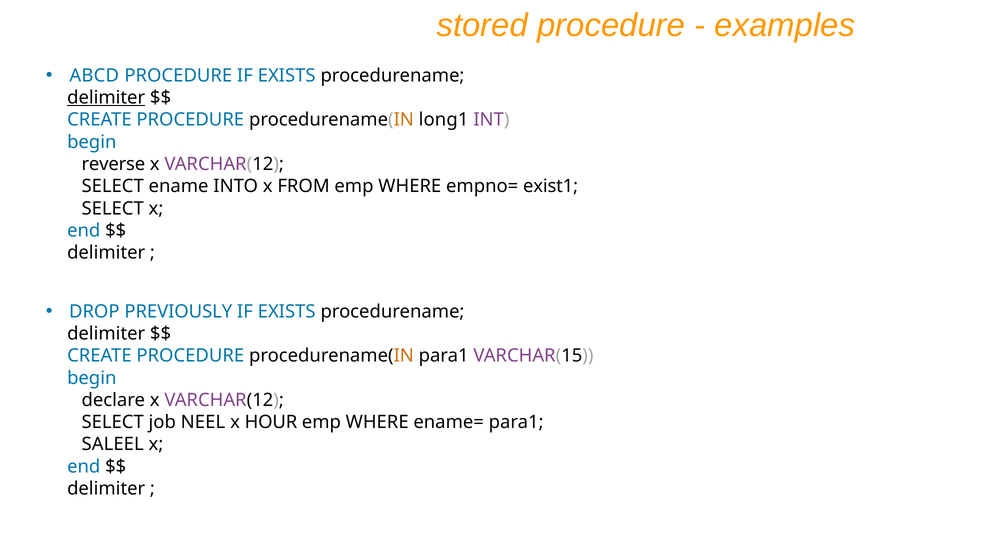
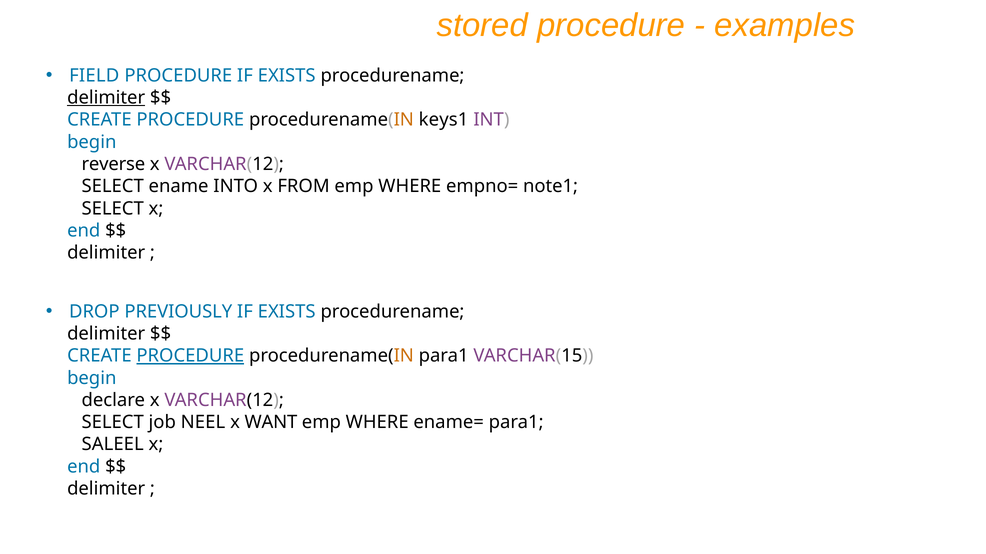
ABCD: ABCD -> FIELD (94, 76)
long1: long1 -> keys1 (444, 120)
exist1: exist1 -> note1 (551, 186)
PROCEDURE underline: none -> present (190, 356)
HOUR: HOUR -> WANT (271, 423)
